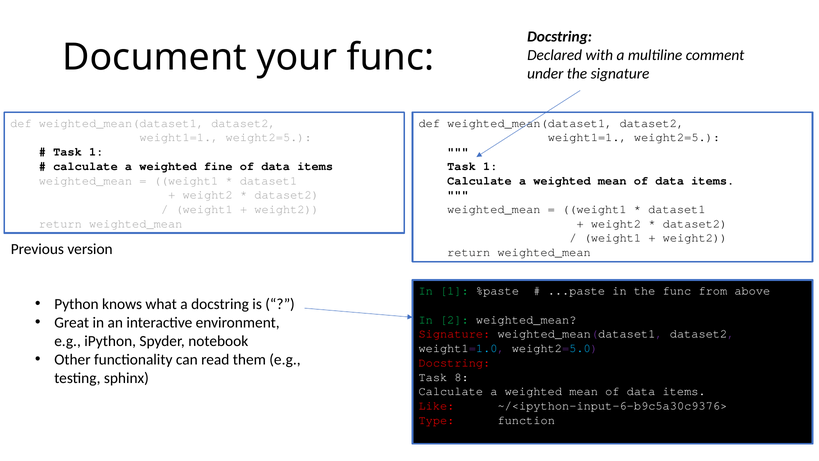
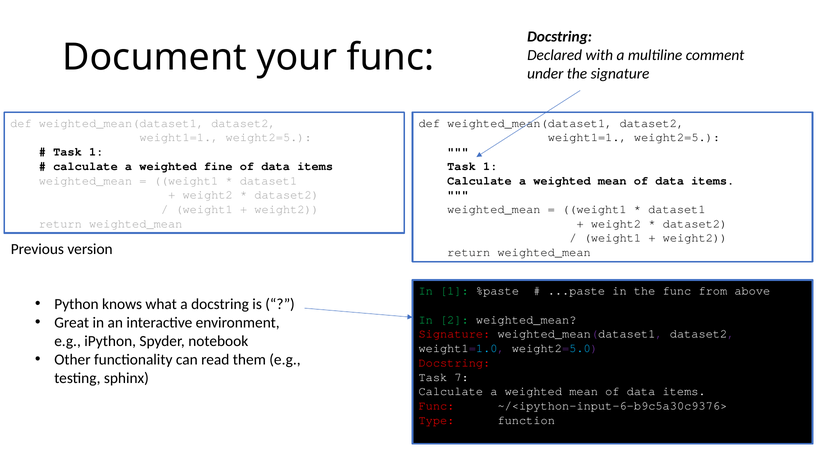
8: 8 -> 7 (462, 377)
Like: Like -> Func (436, 406)
